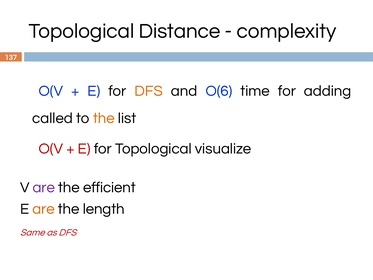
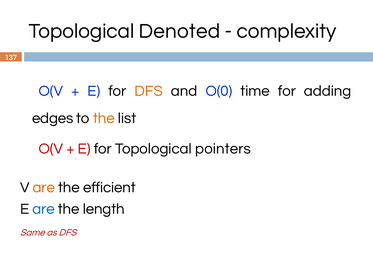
Distance: Distance -> Denoted (179, 31)
O(6: O(6 -> O(0 (219, 91)
called: called -> edges (53, 118)
visualize: visualize -> pointers (223, 149)
are colour: purple -> orange (44, 187)
are colour: orange -> blue (43, 209)
